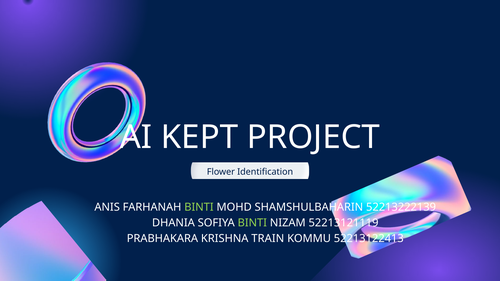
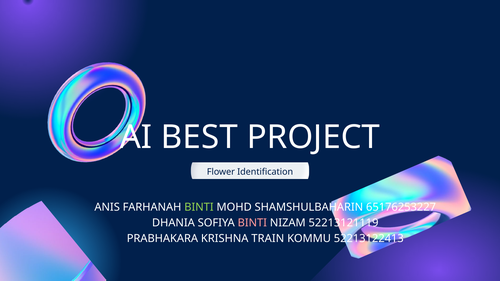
KEPT: KEPT -> BEST (199, 137)
52213222139: 52213222139 -> 65176253227 (401, 207)
BINTI colour: light green -> pink (252, 223)
